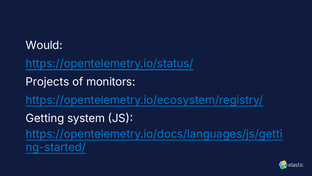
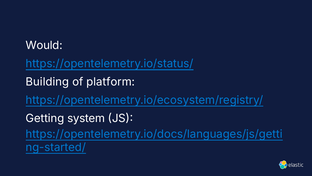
Projects: Projects -> Building (47, 82)
monitors: monitors -> platform (111, 82)
